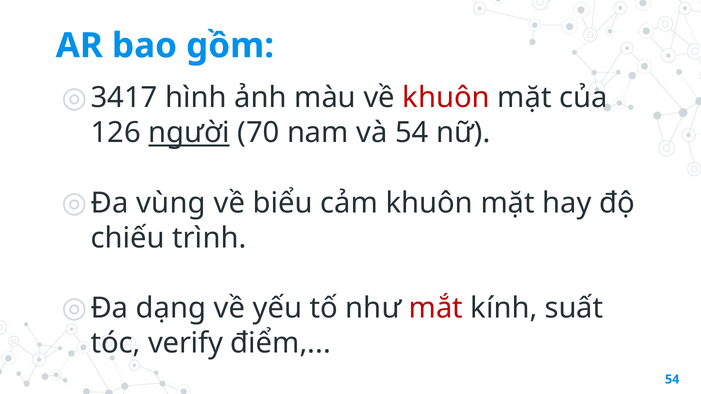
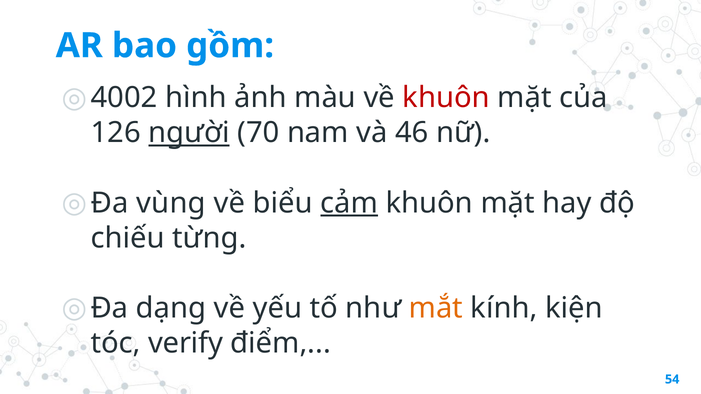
3417: 3417 -> 4002 (124, 98)
và 54: 54 -> 46 (412, 133)
cảm underline: none -> present (349, 203)
trình: trình -> từng (209, 238)
mắt colour: red -> orange (436, 308)
suất: suất -> kiện (574, 308)
